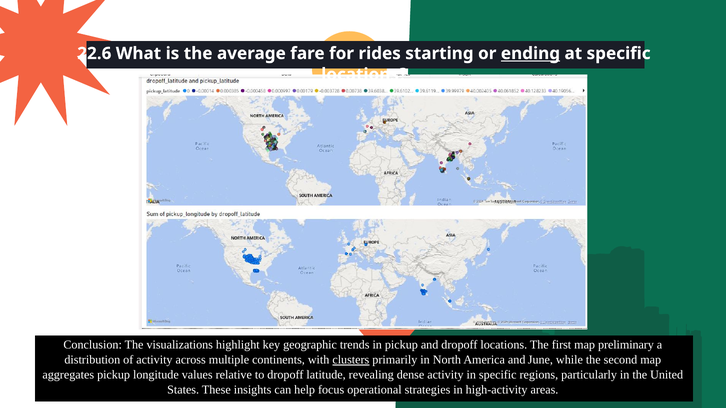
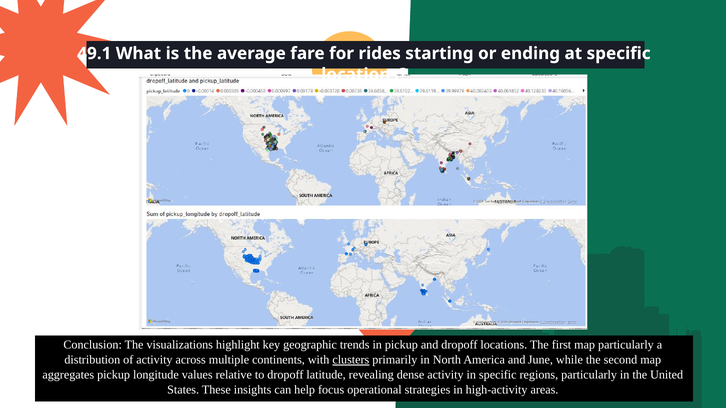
22.6: 22.6 -> 49.1 (94, 53)
ending underline: present -> none (530, 53)
map preliminary: preliminary -> particularly (626, 345)
